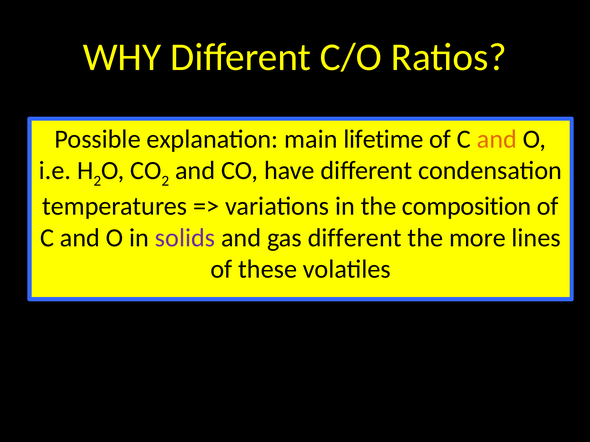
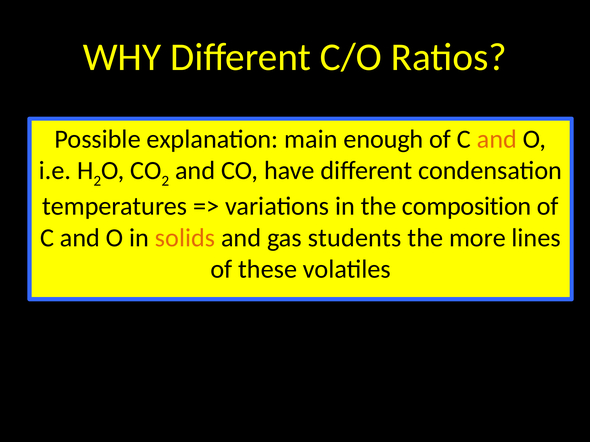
lifetime: lifetime -> enough (383, 139)
solids colour: purple -> orange (185, 238)
gas different: different -> students (355, 238)
